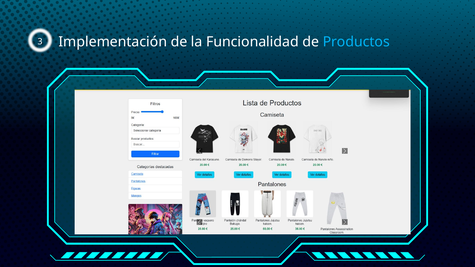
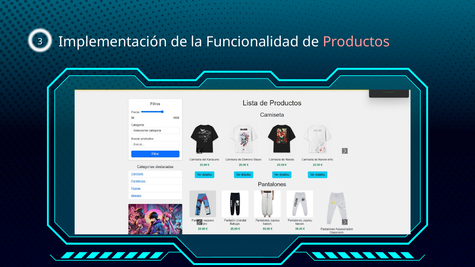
Productos colour: light blue -> pink (356, 42)
